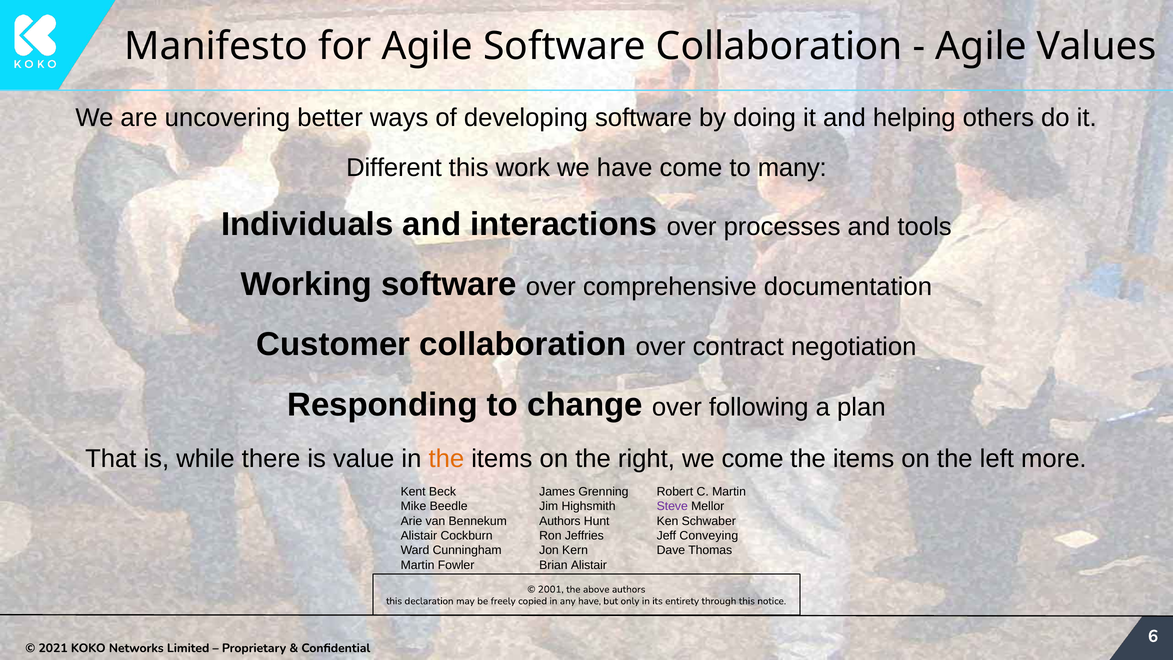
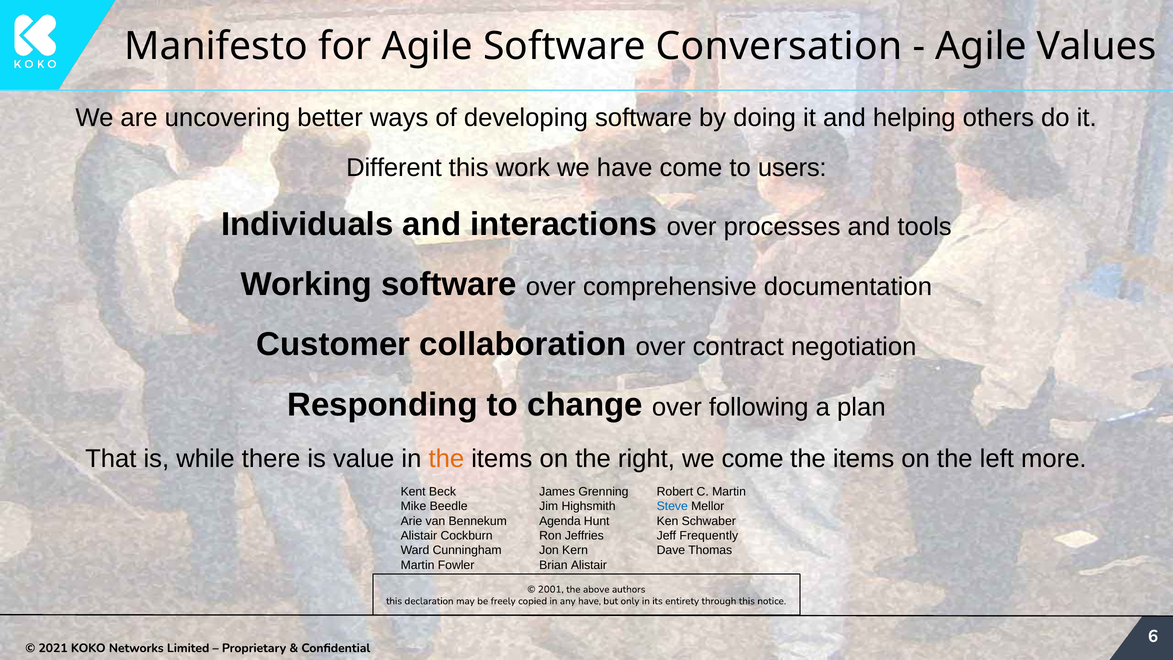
Software Collaboration: Collaboration -> Conversation (779, 46)
many: many -> users (792, 168)
Steve colour: purple -> blue (672, 506)
Authors: Authors -> Agenda (560, 521)
Conveying: Conveying -> Frequently (709, 536)
